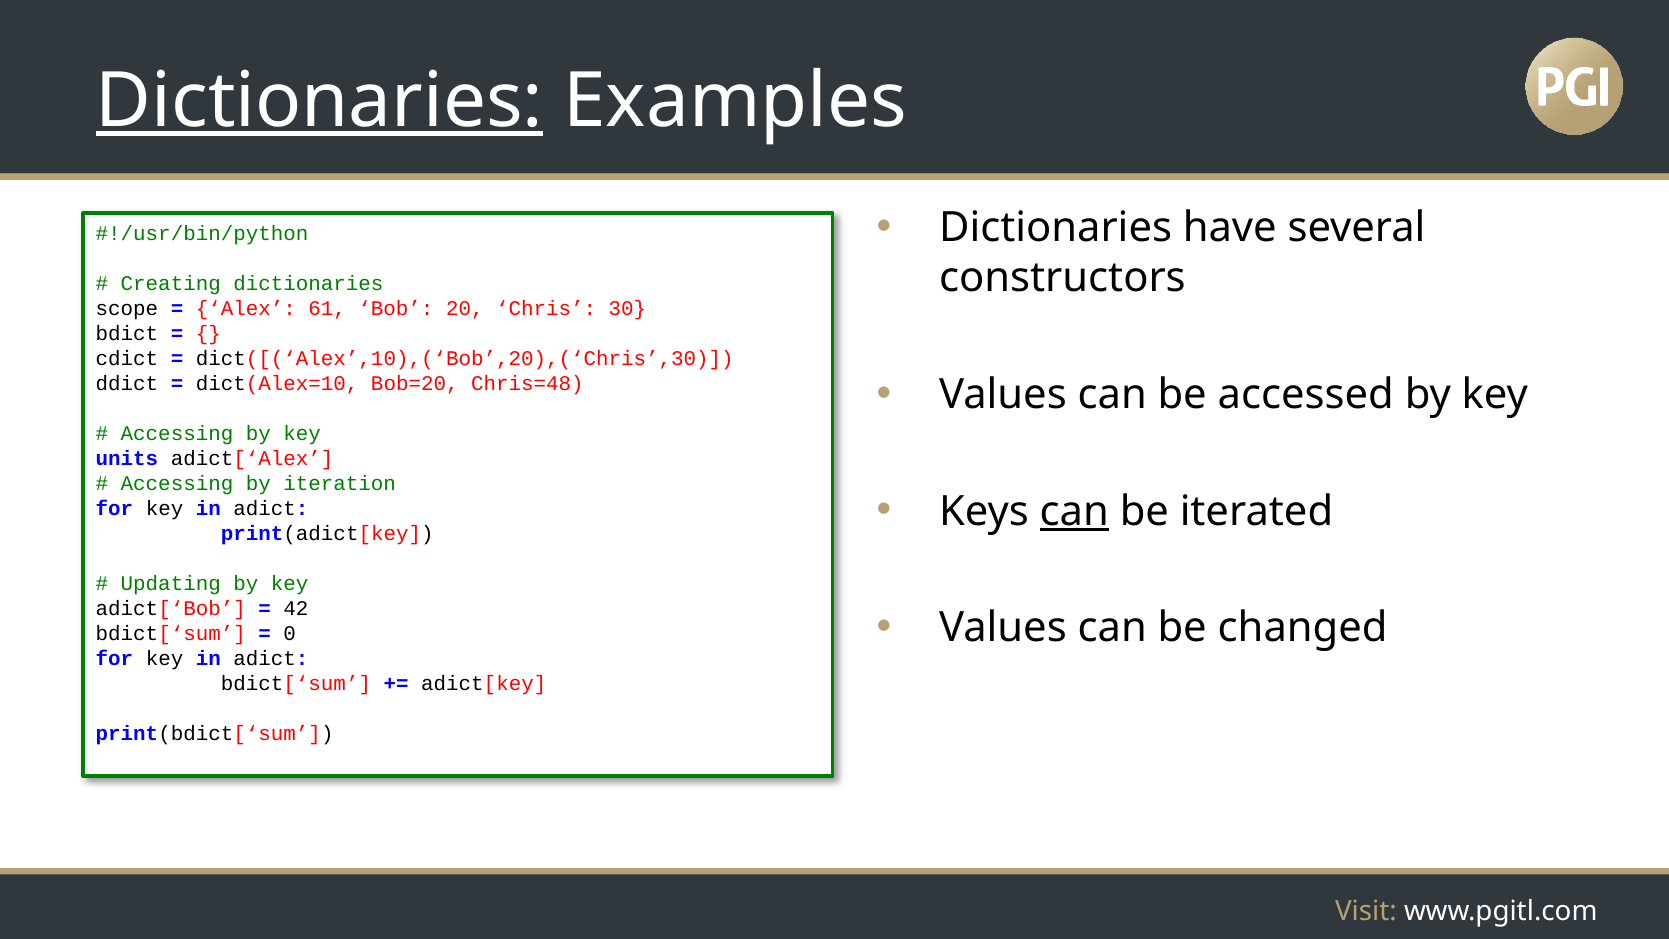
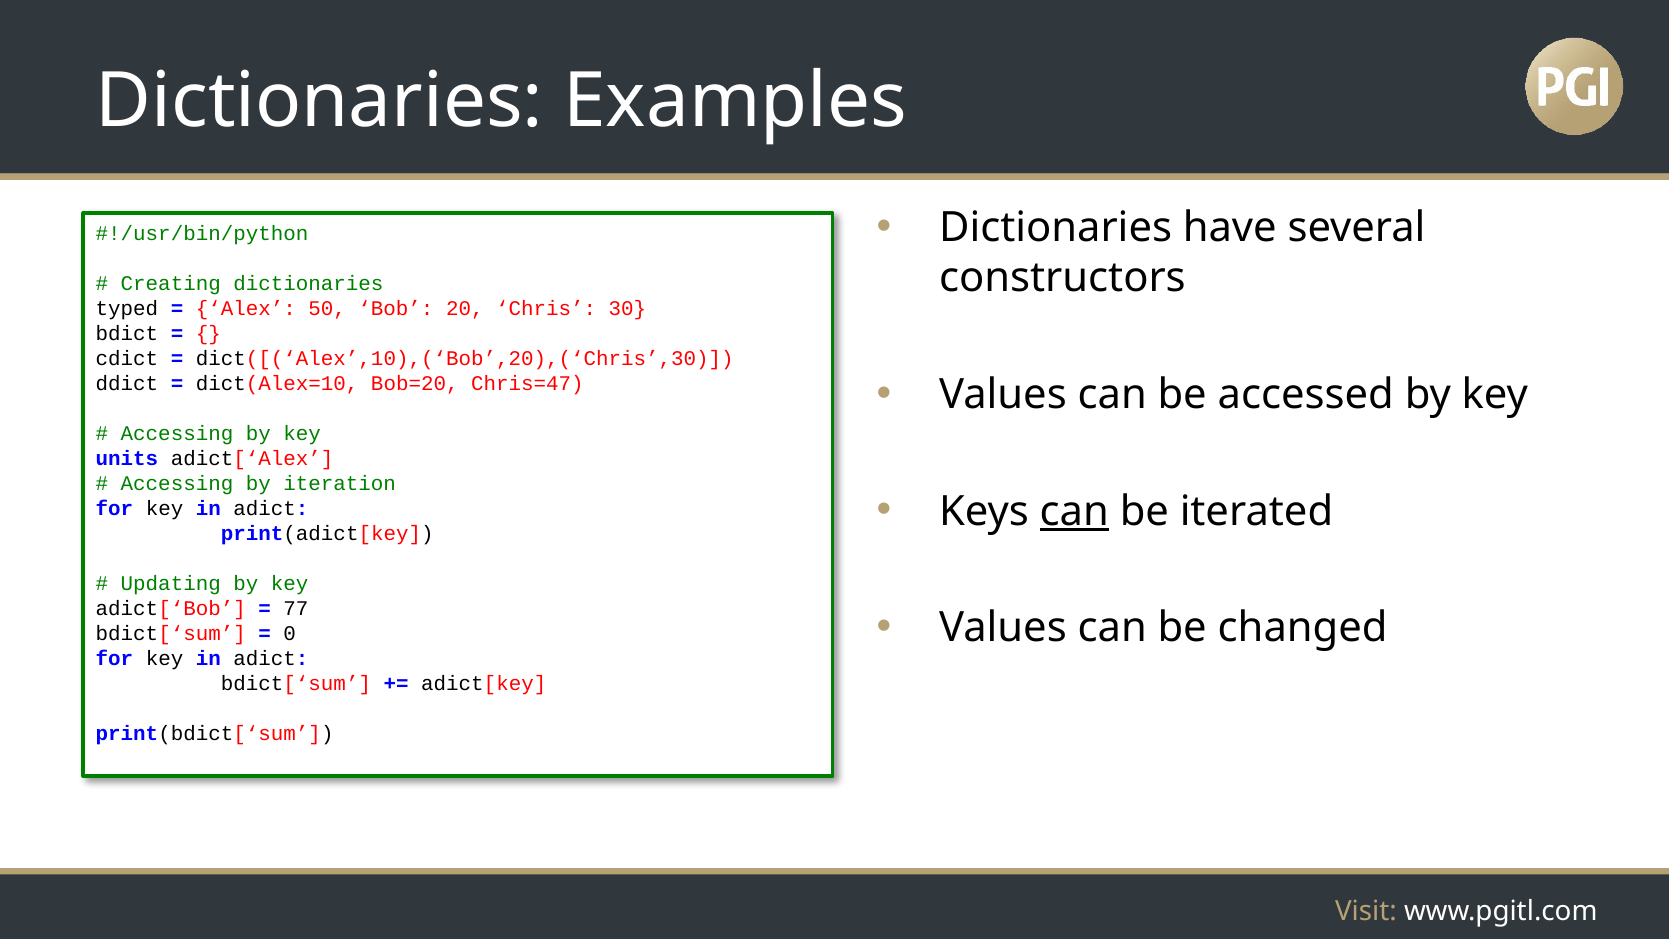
Dictionaries underline: present -> none (320, 101)
scope: scope -> typed (127, 308)
61: 61 -> 50 (327, 308)
Chris=48: Chris=48 -> Chris=47 (527, 383)
42: 42 -> 77 (296, 609)
